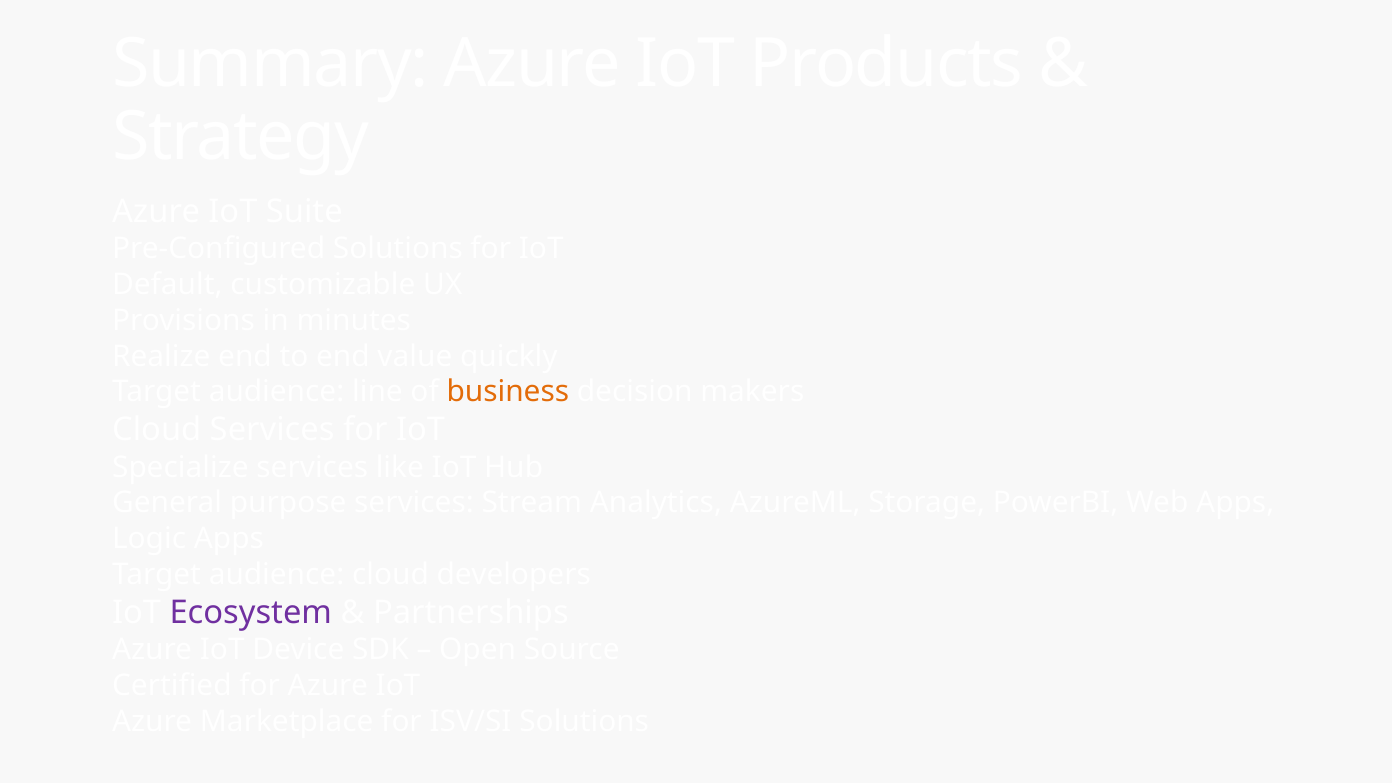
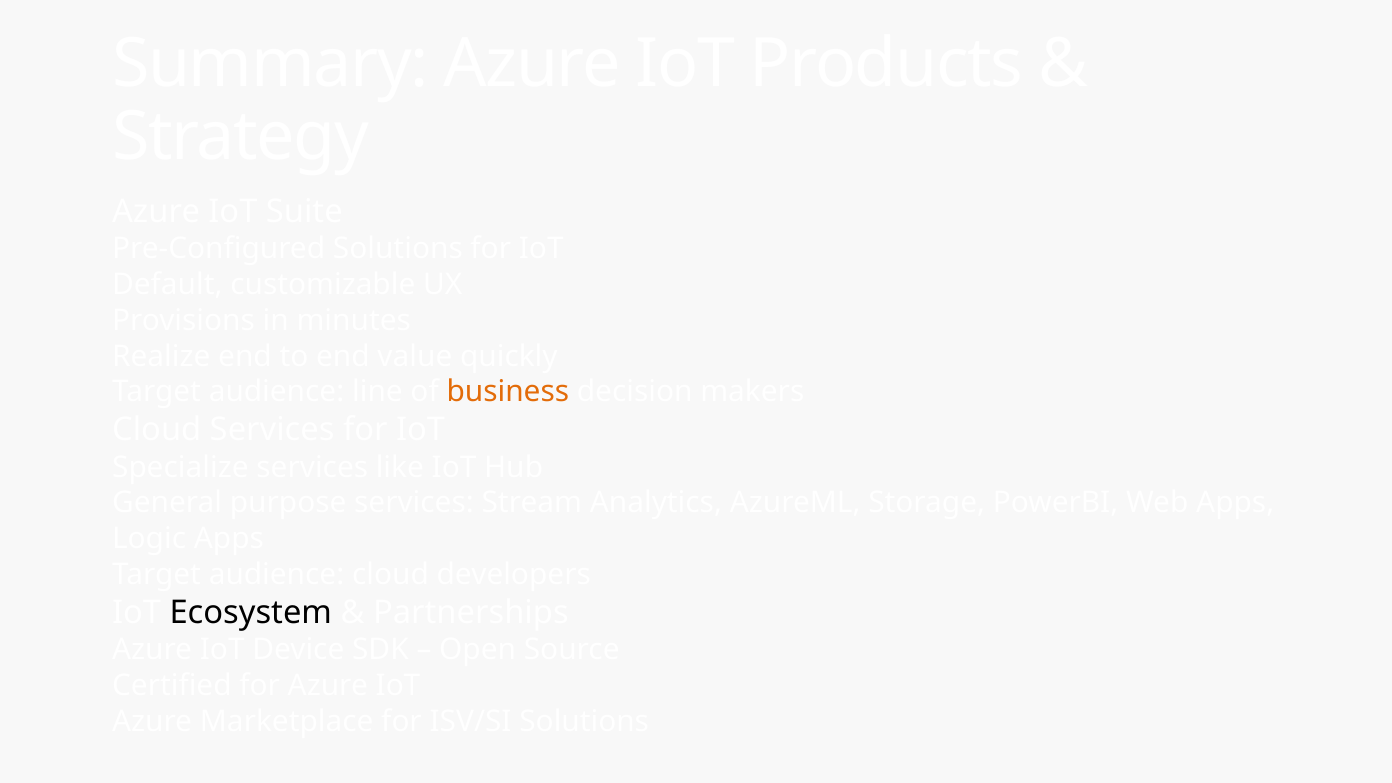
Ecosystem colour: purple -> black (251, 612)
